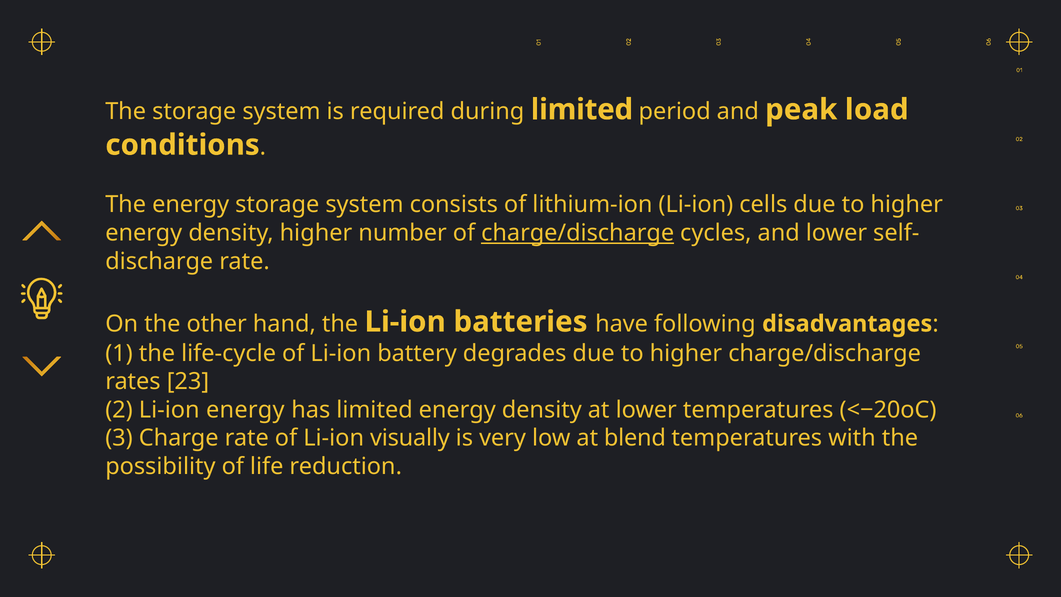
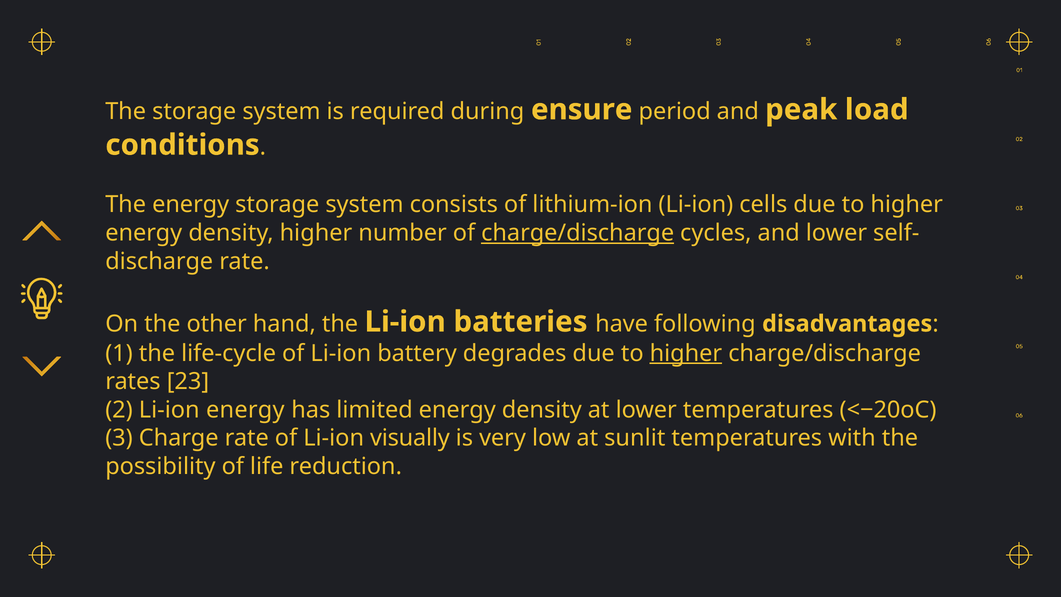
during limited: limited -> ensure (582, 110)
higher underline: none -> present (686, 353)
blend: blend -> sunlit (635, 438)
